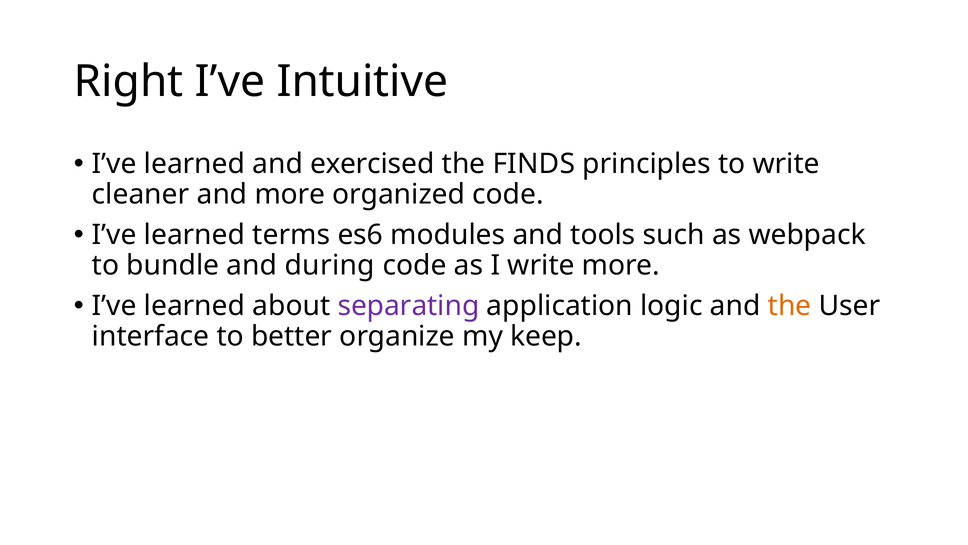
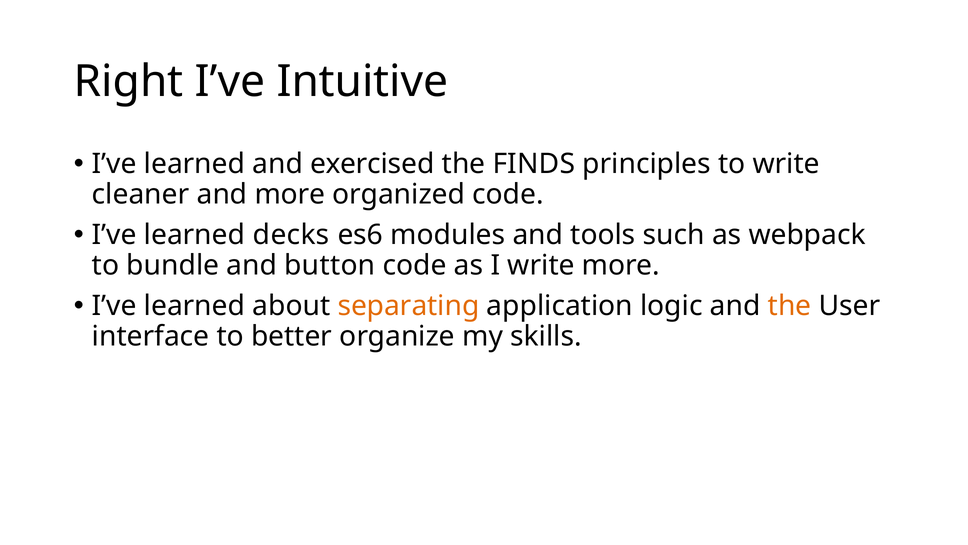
terms: terms -> decks (291, 235)
during: during -> button (330, 265)
separating colour: purple -> orange (408, 306)
keep: keep -> skills (546, 336)
